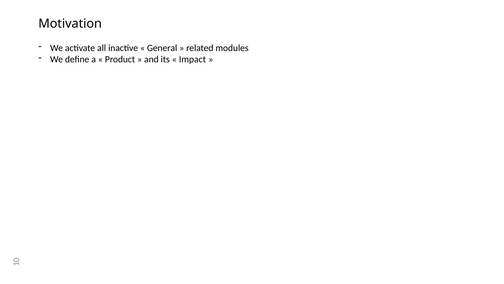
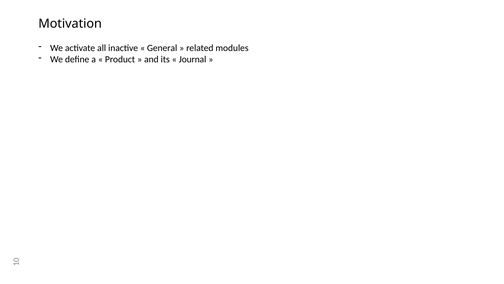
Impact: Impact -> Journal (193, 59)
